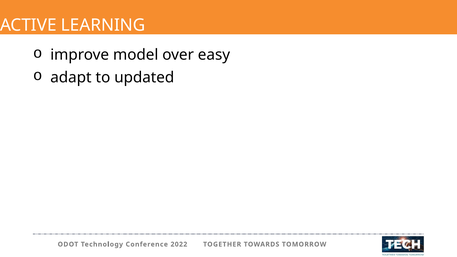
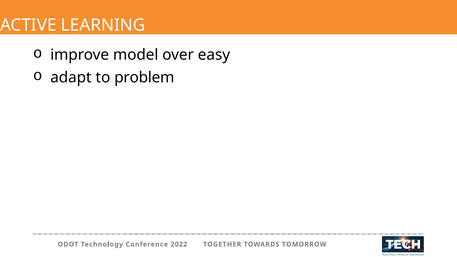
updated: updated -> problem (144, 77)
